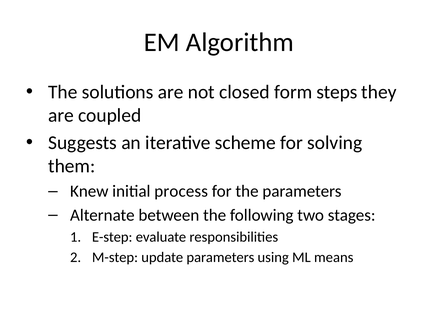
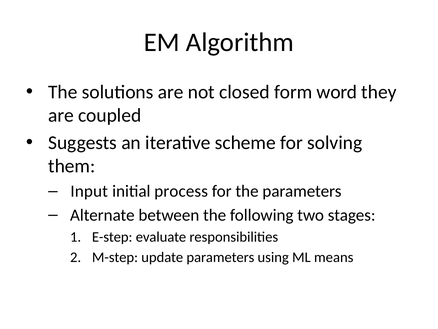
steps: steps -> word (337, 92)
Knew: Knew -> Input (89, 191)
